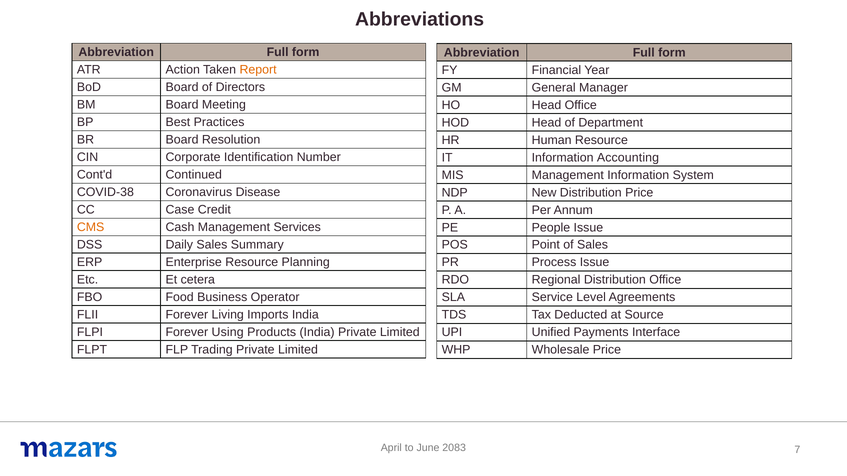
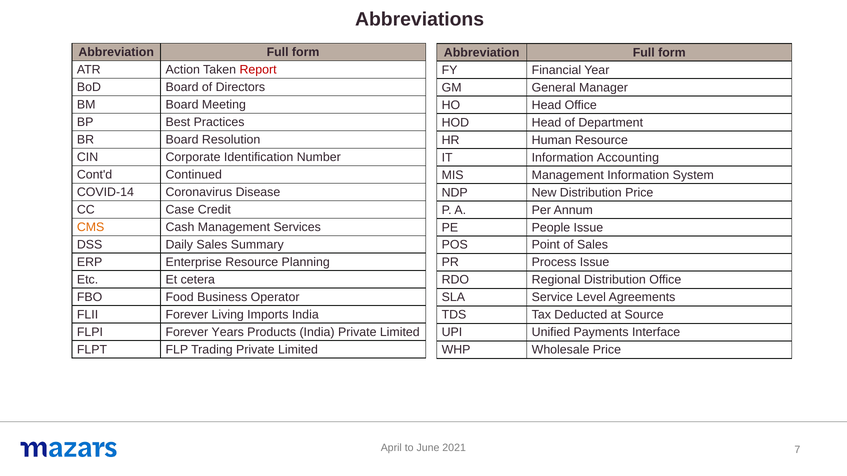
Report colour: orange -> red (258, 70)
COVID-38: COVID-38 -> COVID-14 (105, 192)
Using: Using -> Years (228, 332)
2083: 2083 -> 2021 (454, 448)
